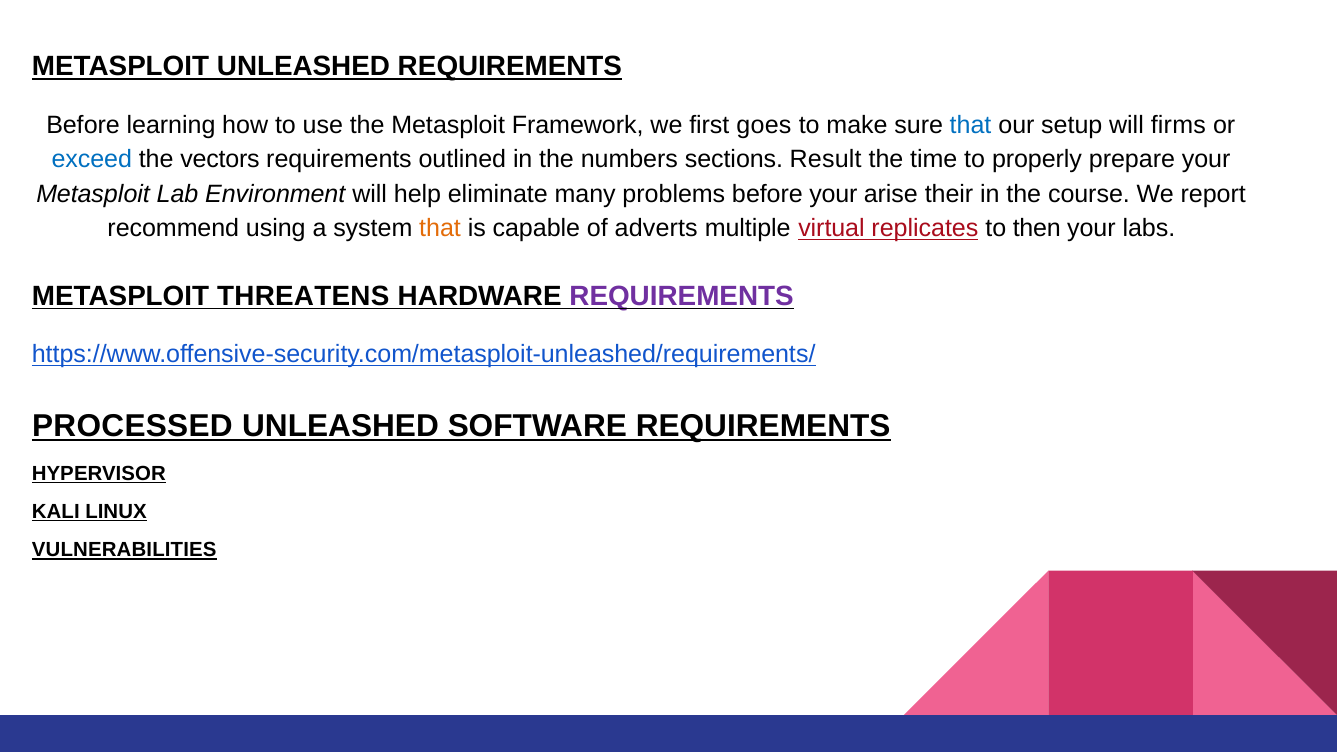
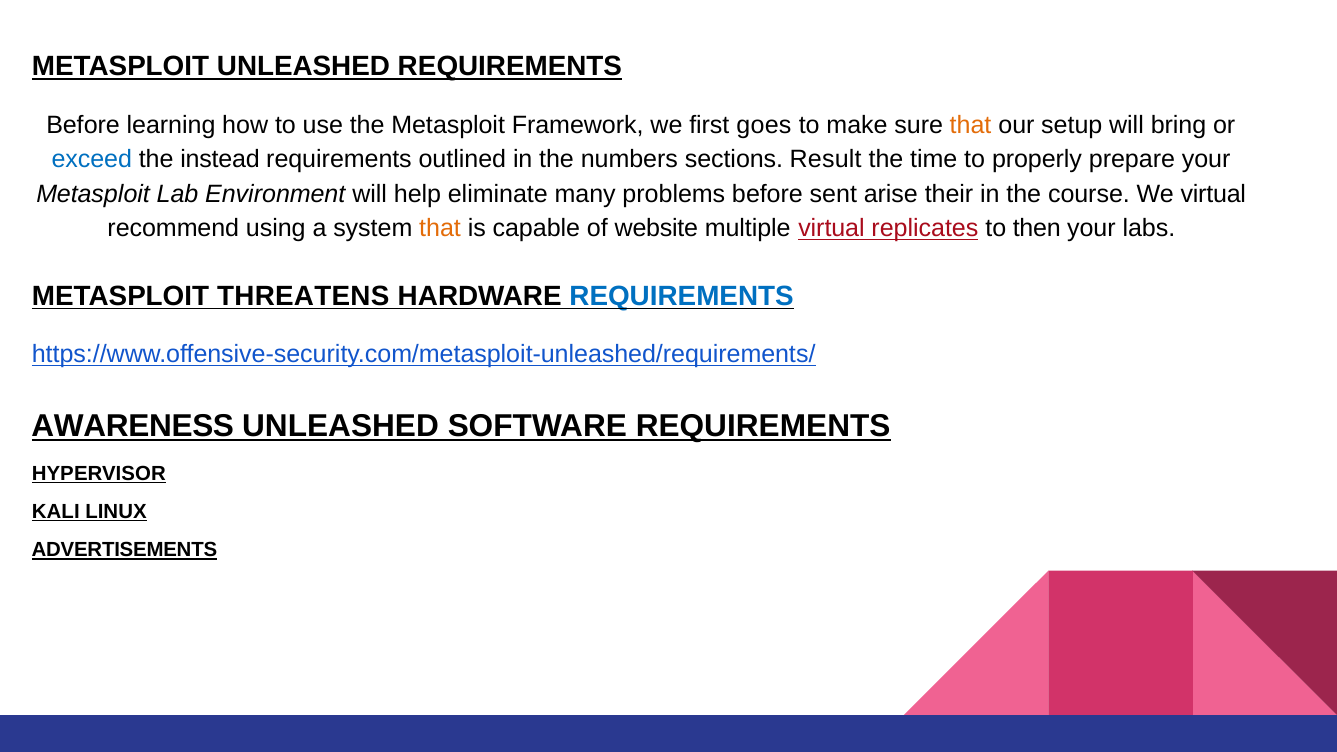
that colour: blue -> orange (971, 125)
firms: firms -> bring (1178, 125)
vectors: vectors -> instead (220, 160)
before your: your -> sent (833, 194)
We report: report -> virtual (1213, 194)
adverts: adverts -> website (656, 229)
REQUIREMENTS colour: purple -> blue (682, 296)
PROCESSED: PROCESSED -> AWARENESS (133, 426)
VULNERABILITIES: VULNERABILITIES -> ADVERTISEMENTS (124, 550)
